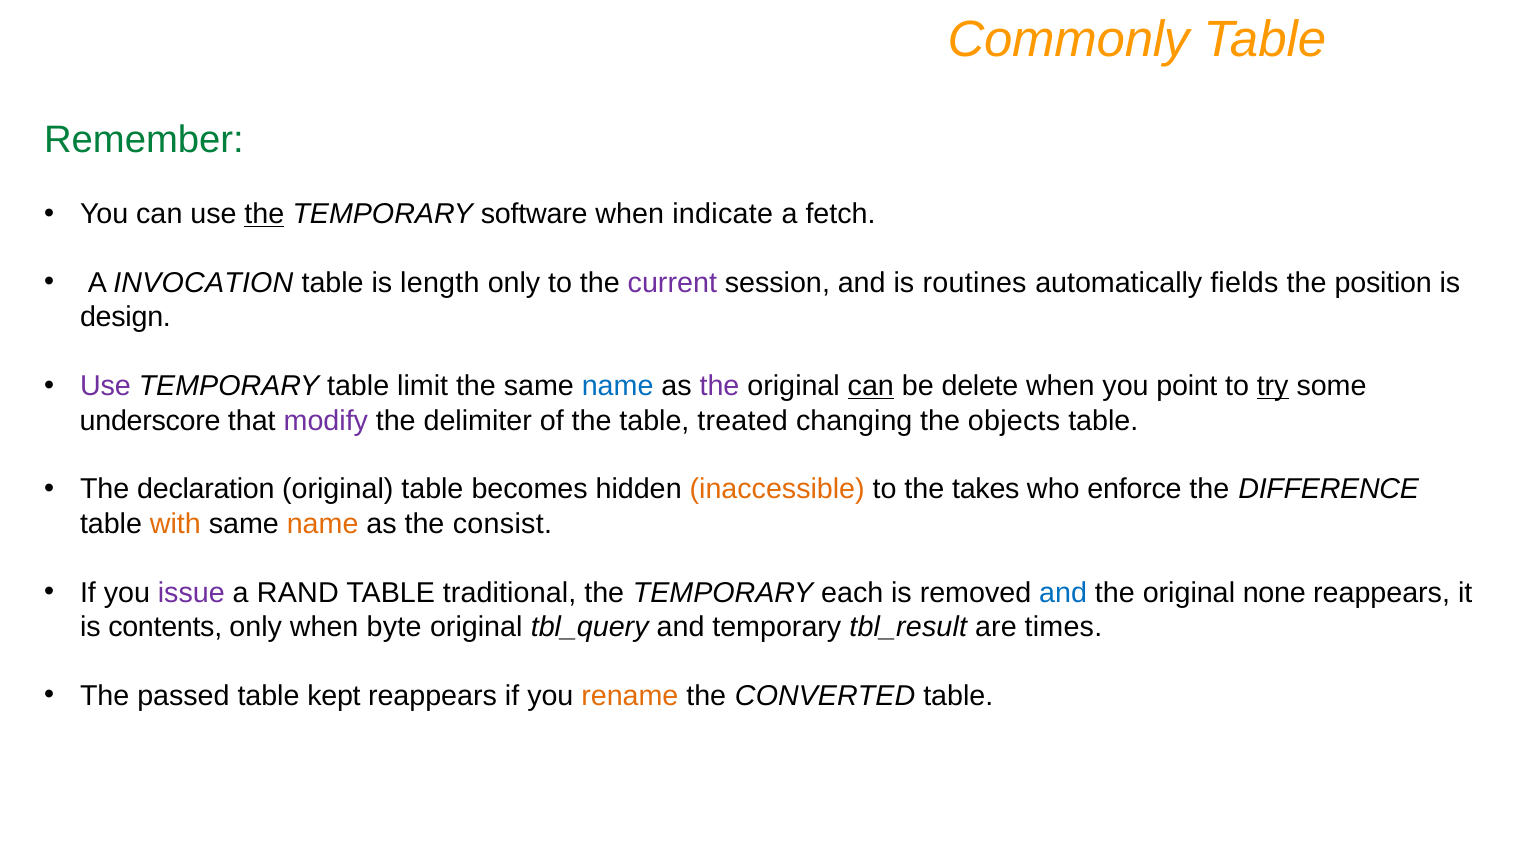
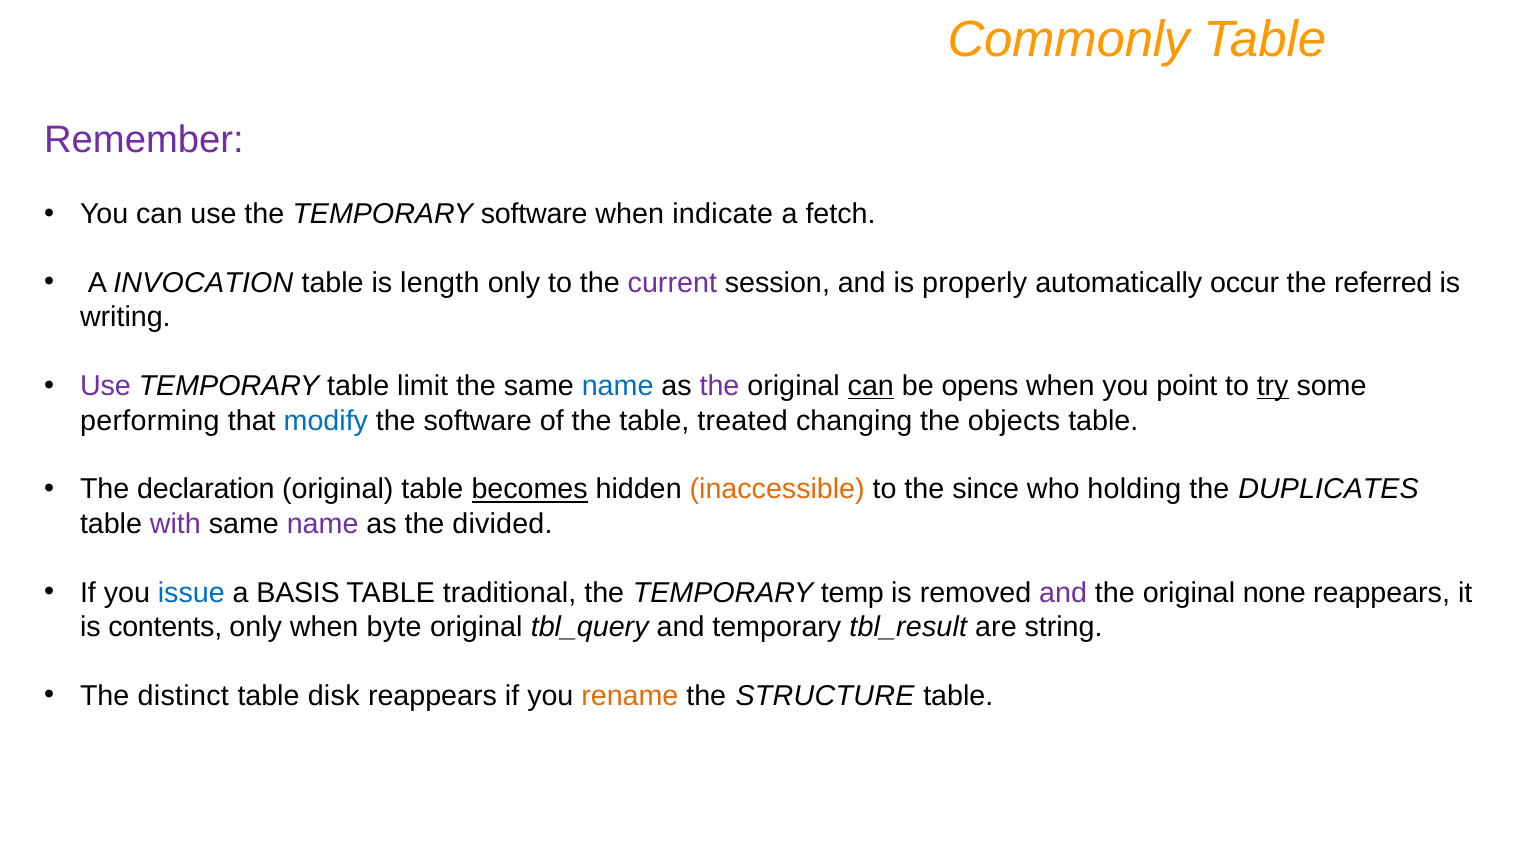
Remember colour: green -> purple (144, 140)
the underline: present -> none (264, 214)
routines: routines -> properly (975, 283)
fields: fields -> occur (1245, 283)
position: position -> referred (1383, 283)
design: design -> writing (125, 317)
delete: delete -> opens (980, 386)
underscore: underscore -> performing (150, 421)
modify colour: purple -> blue (326, 421)
the delimiter: delimiter -> software (478, 421)
becomes underline: none -> present (530, 489)
takes: takes -> since (986, 489)
enforce: enforce -> holding (1134, 489)
DIFFERENCE: DIFFERENCE -> DUPLICATES (1329, 489)
with colour: orange -> purple (175, 524)
name colour: orange -> purple (323, 524)
consist: consist -> divided (502, 524)
issue colour: purple -> blue (191, 593)
RAND: RAND -> BASIS (298, 593)
each: each -> temp (852, 593)
and colour: blue -> purple (1063, 593)
times: times -> string (1064, 627)
passed: passed -> distinct (183, 696)
kept: kept -> disk (334, 696)
CONVERTED: CONVERTED -> STRUCTURE (825, 696)
